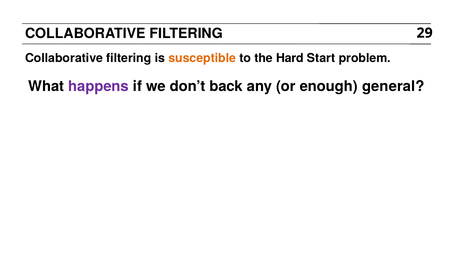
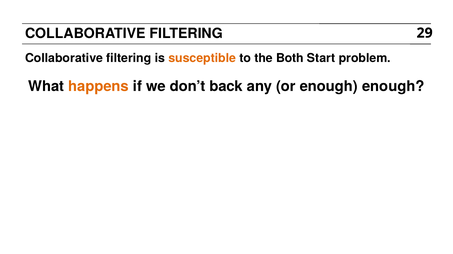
Hard: Hard -> Both (290, 58)
happens colour: purple -> orange (99, 86)
enough general: general -> enough (393, 86)
